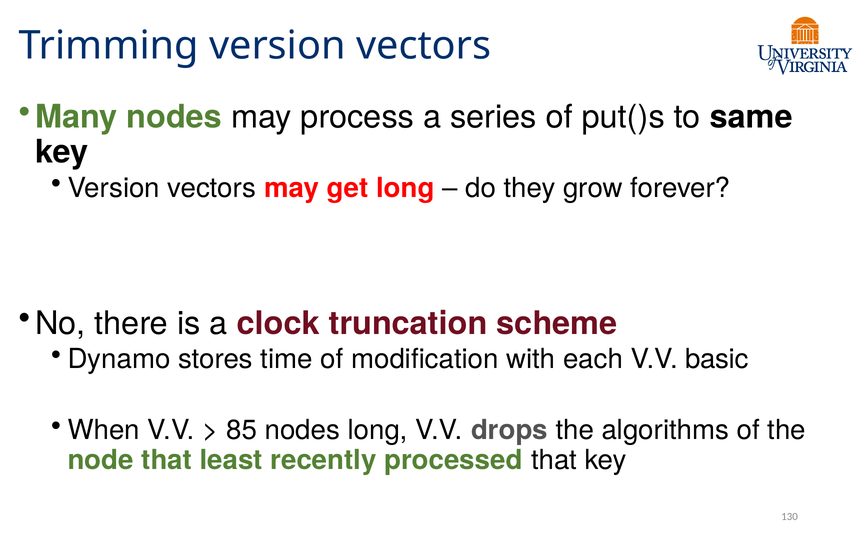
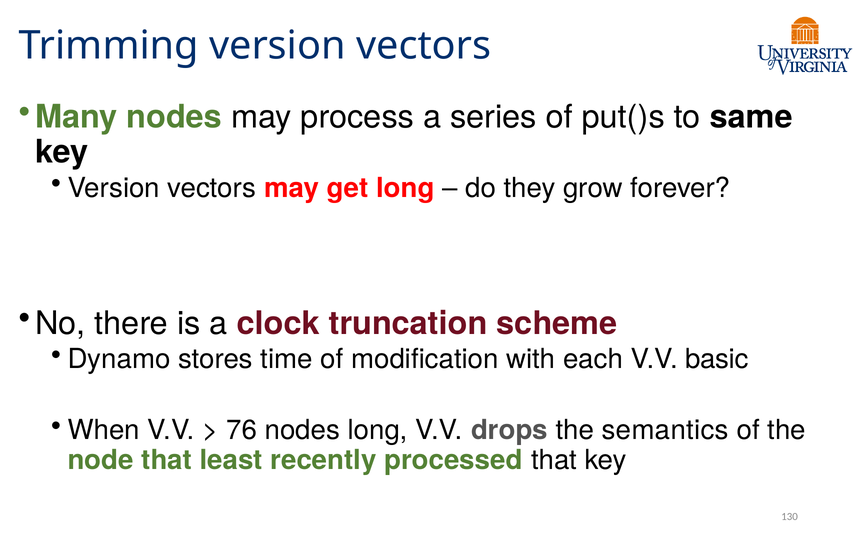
85: 85 -> 76 (242, 430)
algorithms: algorithms -> semantics (665, 430)
